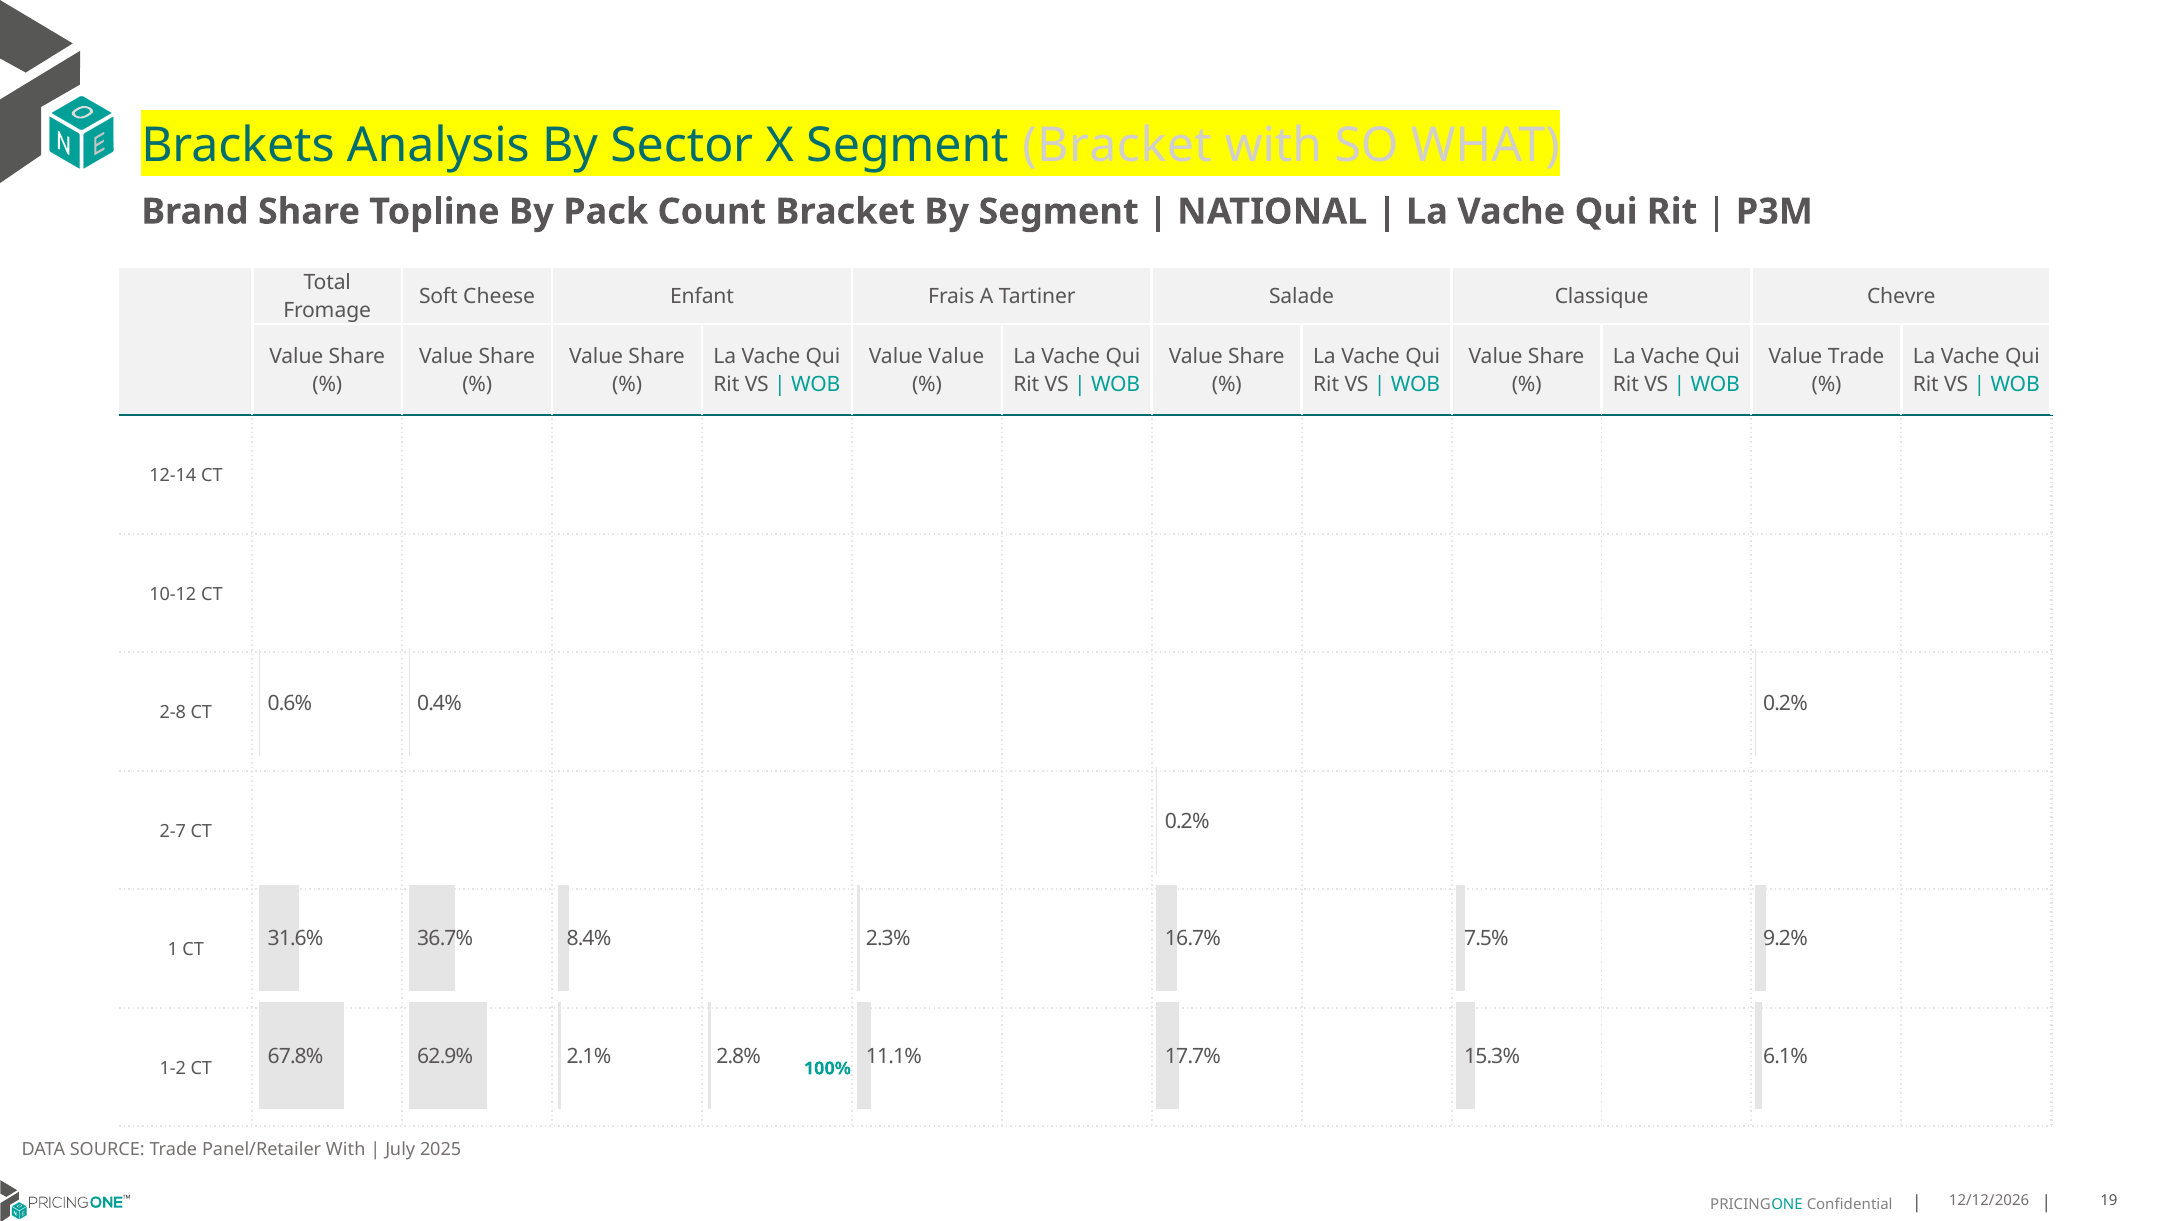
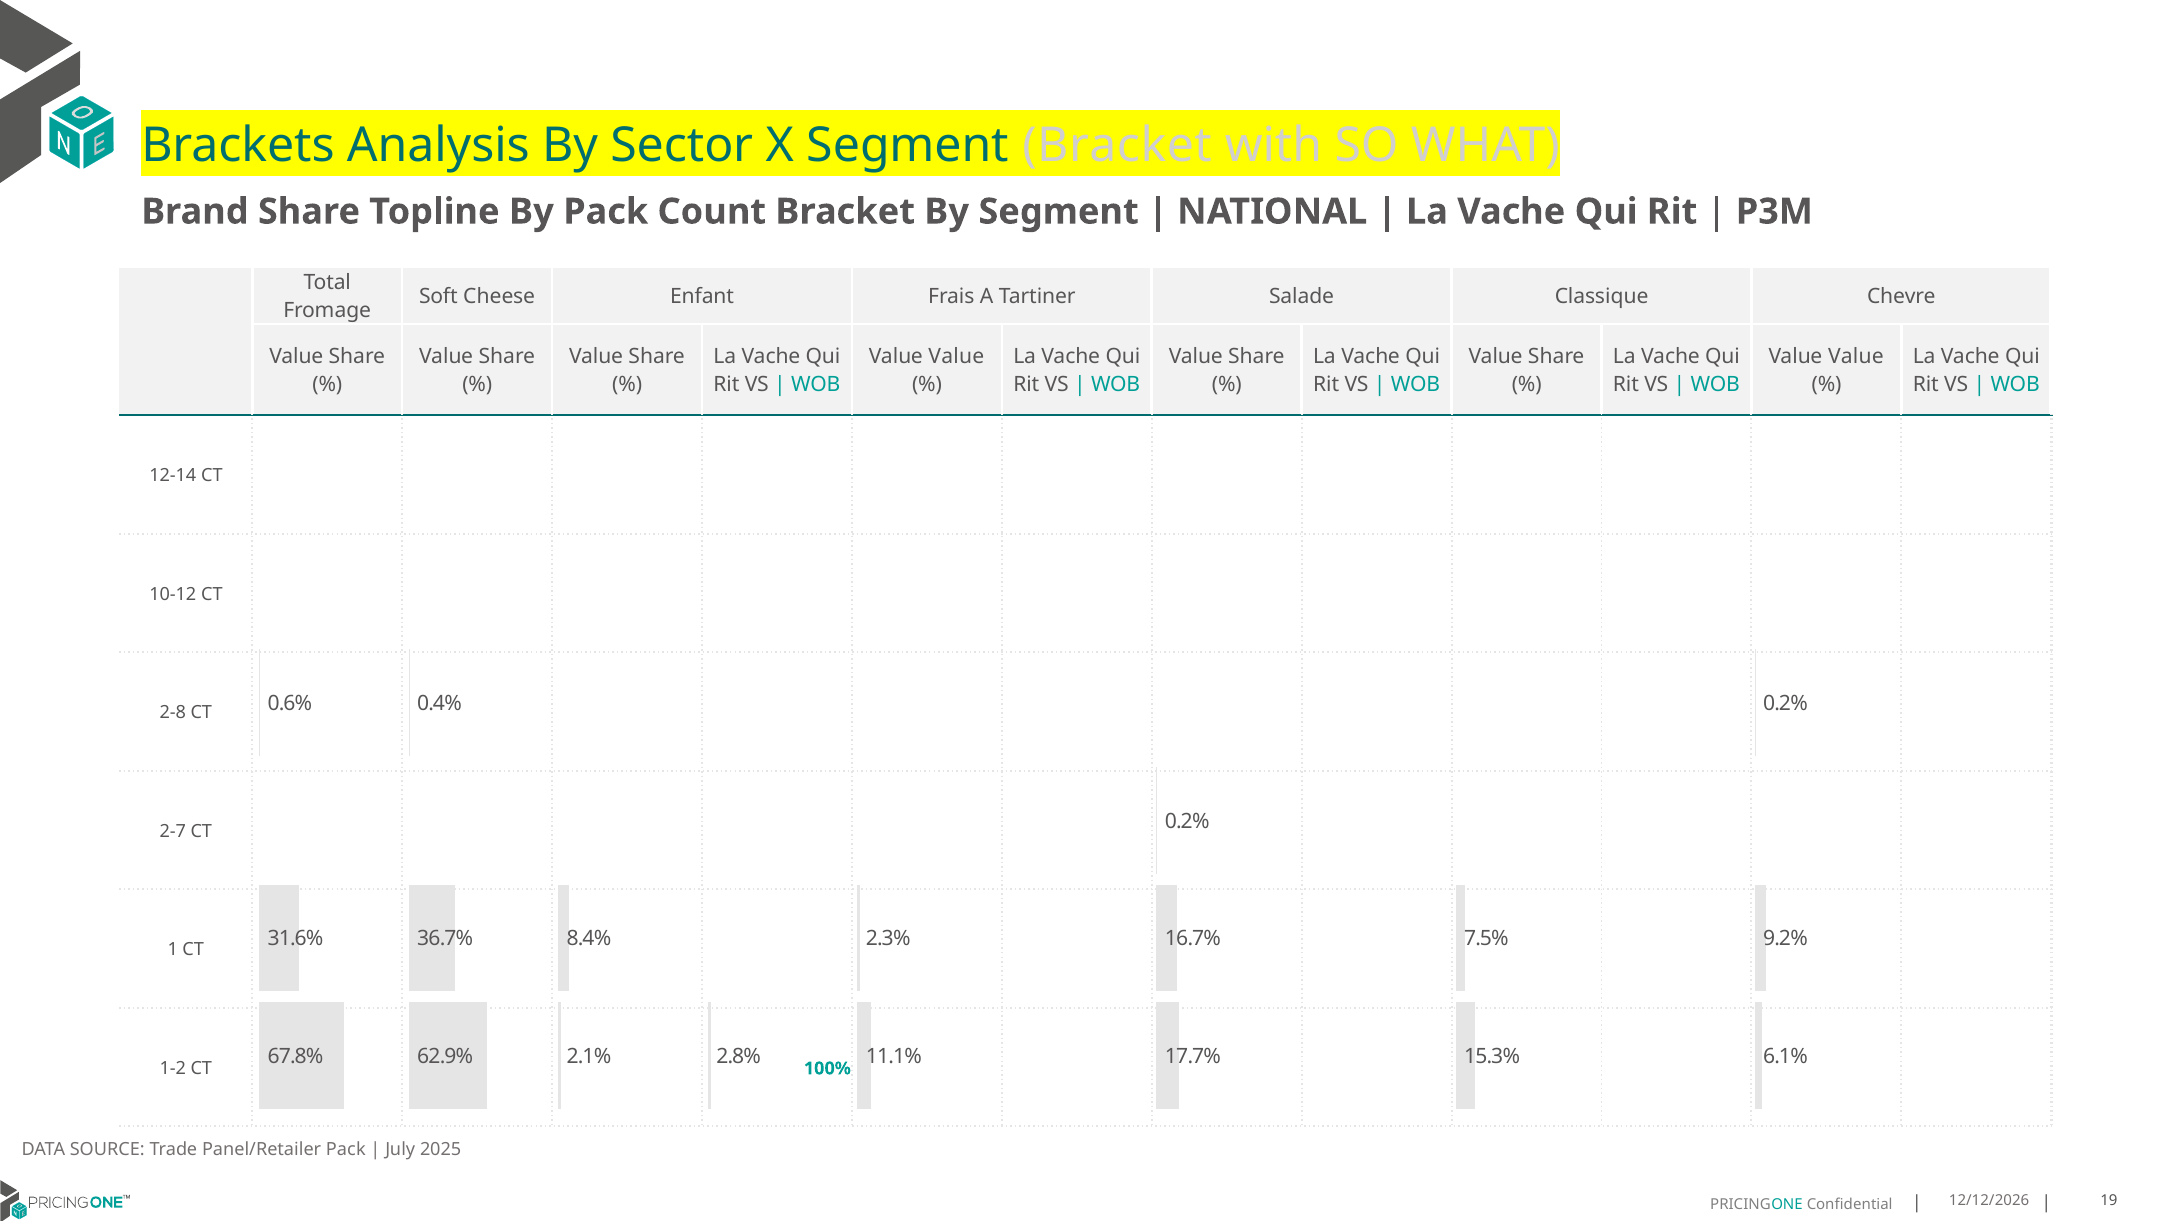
Trade: Trade -> Value (1856, 356)
Panel/Retailer With: With -> Pack (346, 1150)
